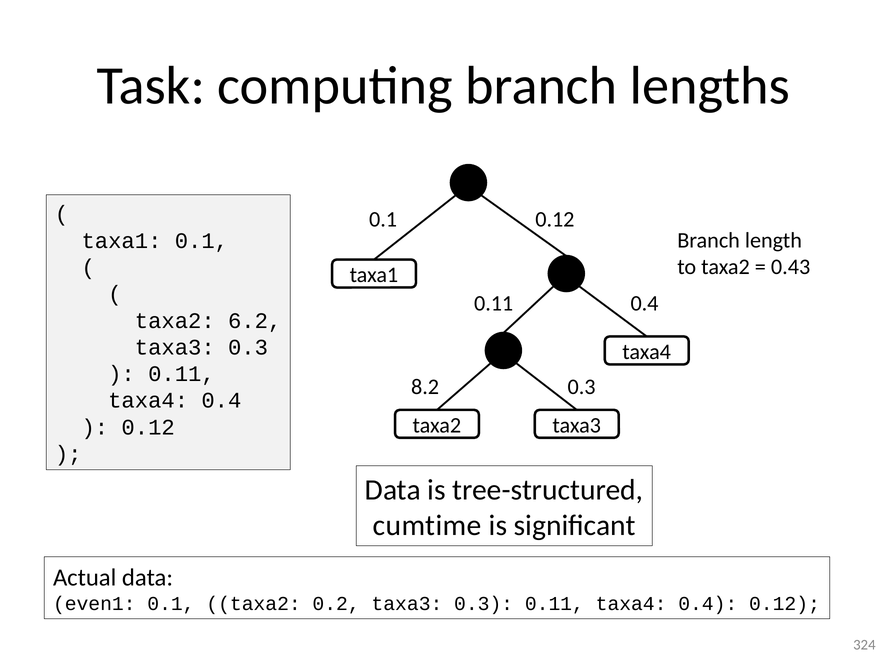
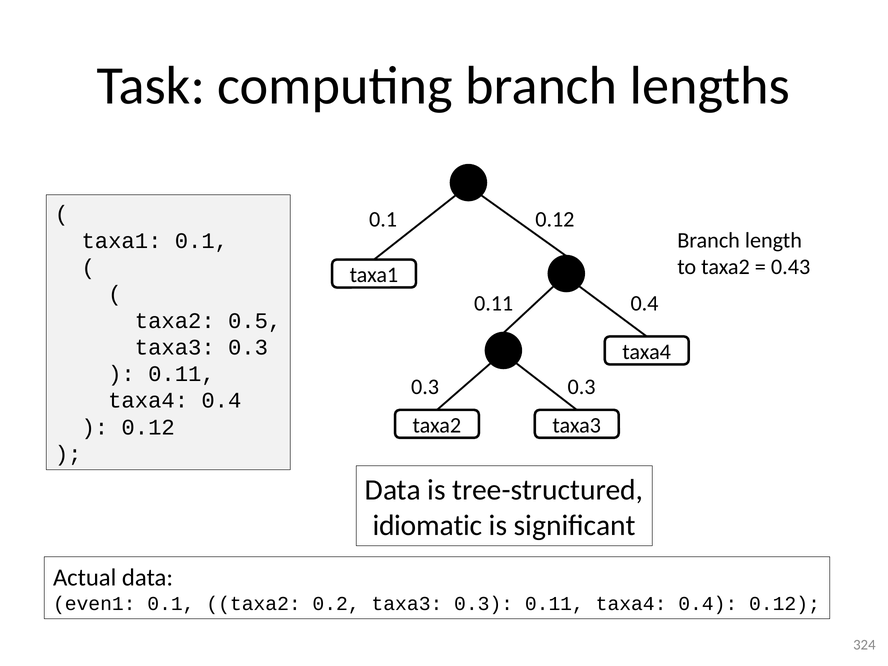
6.2: 6.2 -> 0.5 (255, 321)
8.2: 8.2 -> 0.3 (425, 387)
cumtime: cumtime -> idiomatic (427, 526)
